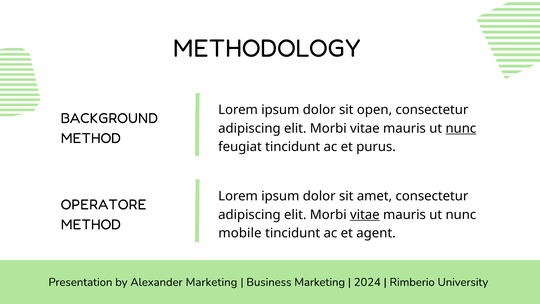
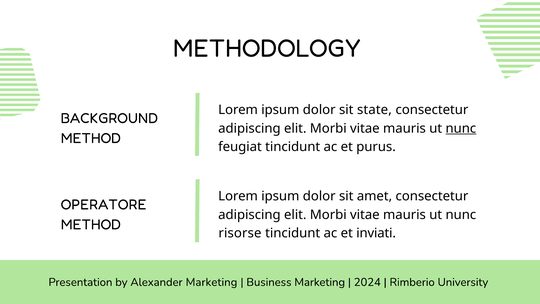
open: open -> state (374, 110)
vitae underline: present -> none (365, 215)
mobile: mobile -> risorse (240, 233)
agent: agent -> inviati (376, 233)
